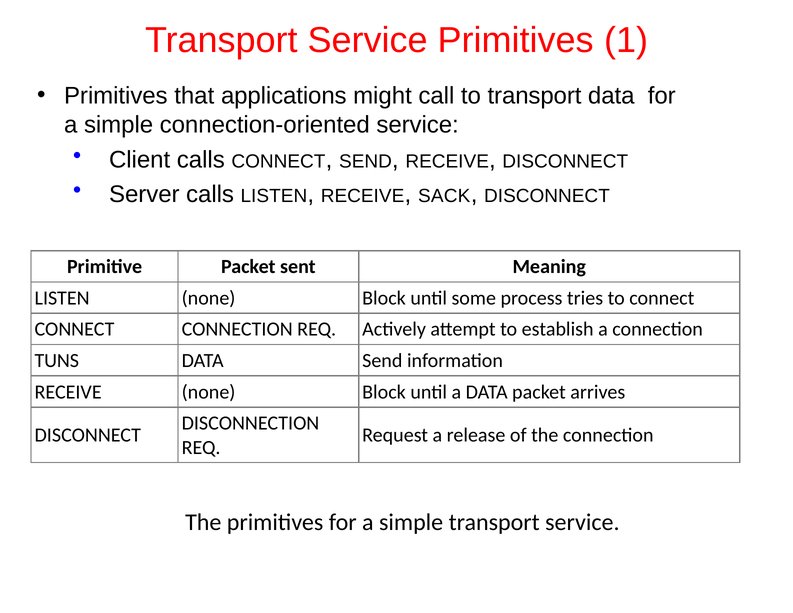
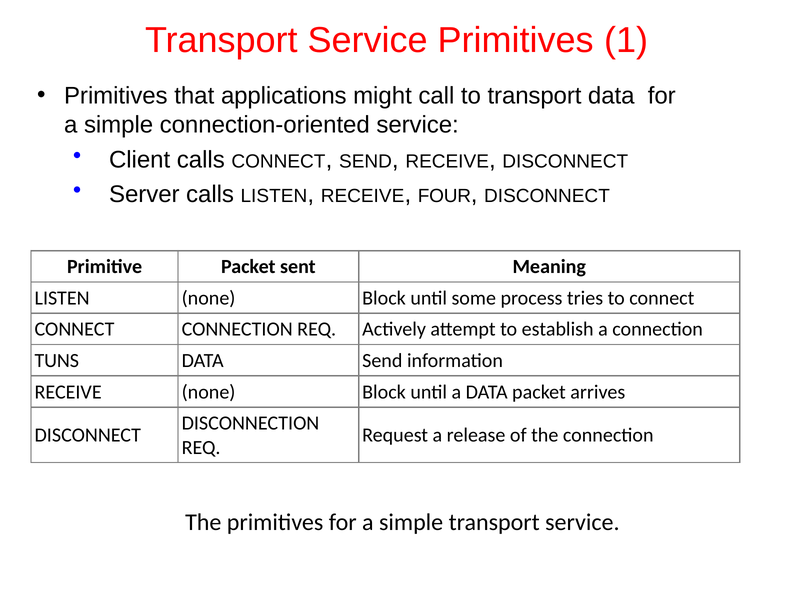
SACK: SACK -> FOUR (444, 196)
